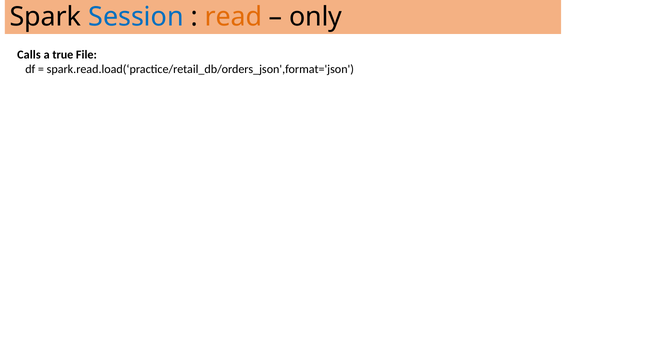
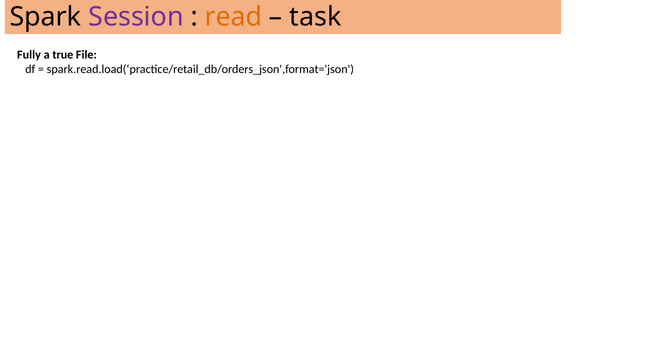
Session colour: blue -> purple (136, 17)
only: only -> task (316, 17)
Calls: Calls -> Fully (29, 55)
